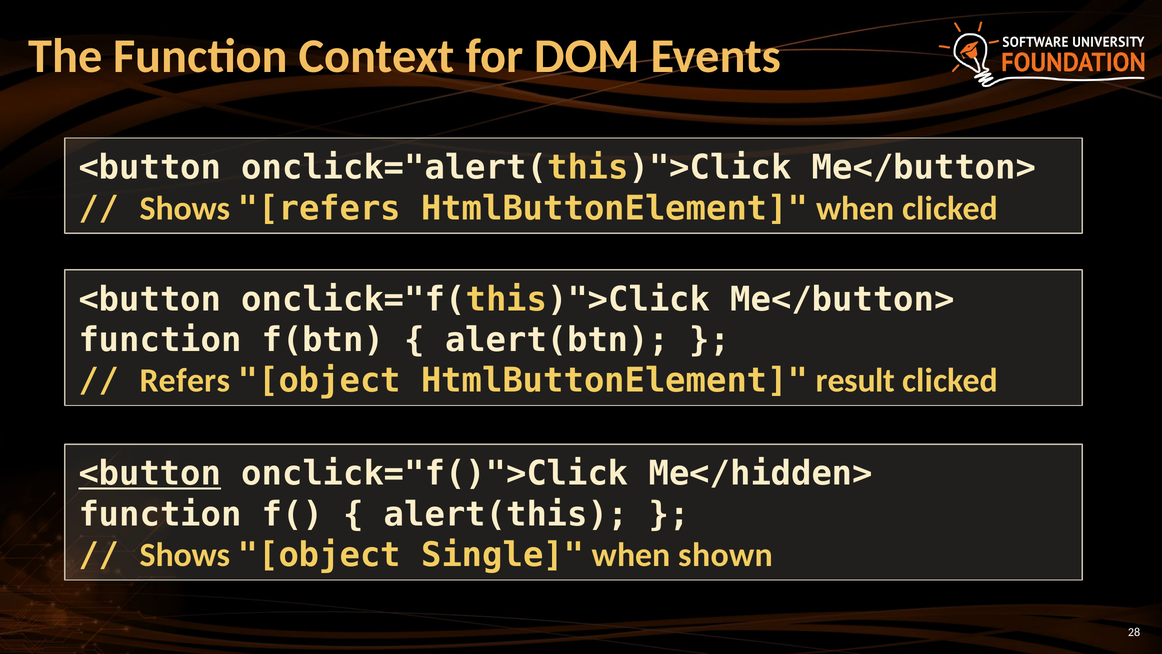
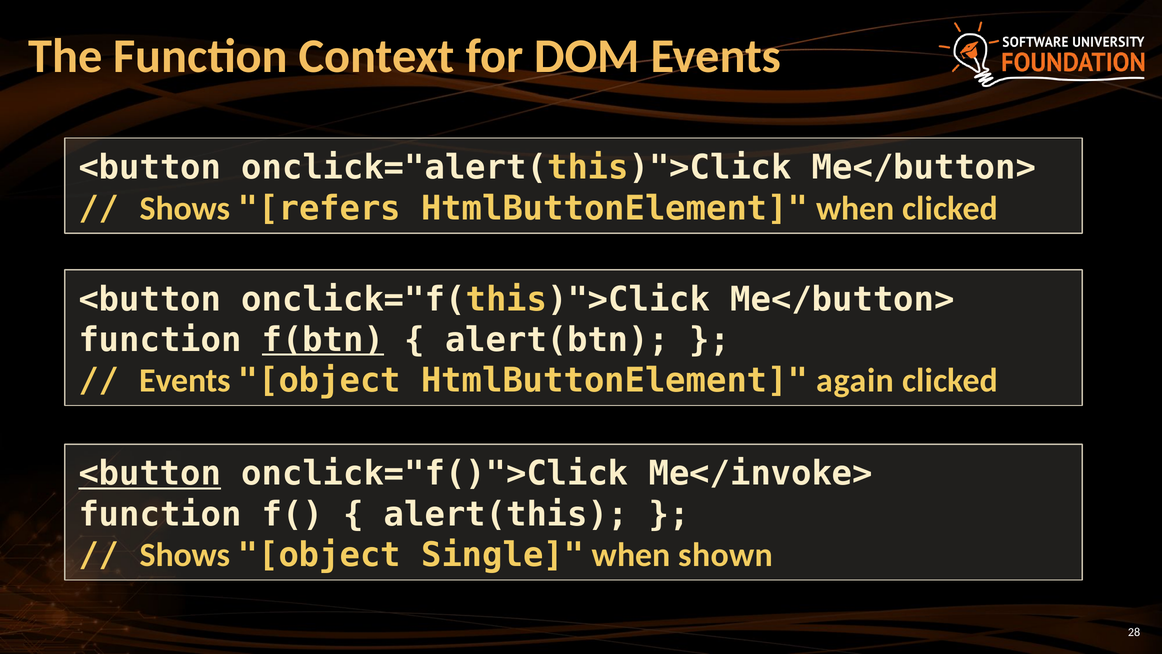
f(btn underline: none -> present (323, 340)
Refers: Refers -> Events (185, 381)
result: result -> again (855, 381)
Me</hidden>: Me</hidden> -> Me</invoke> (761, 474)
